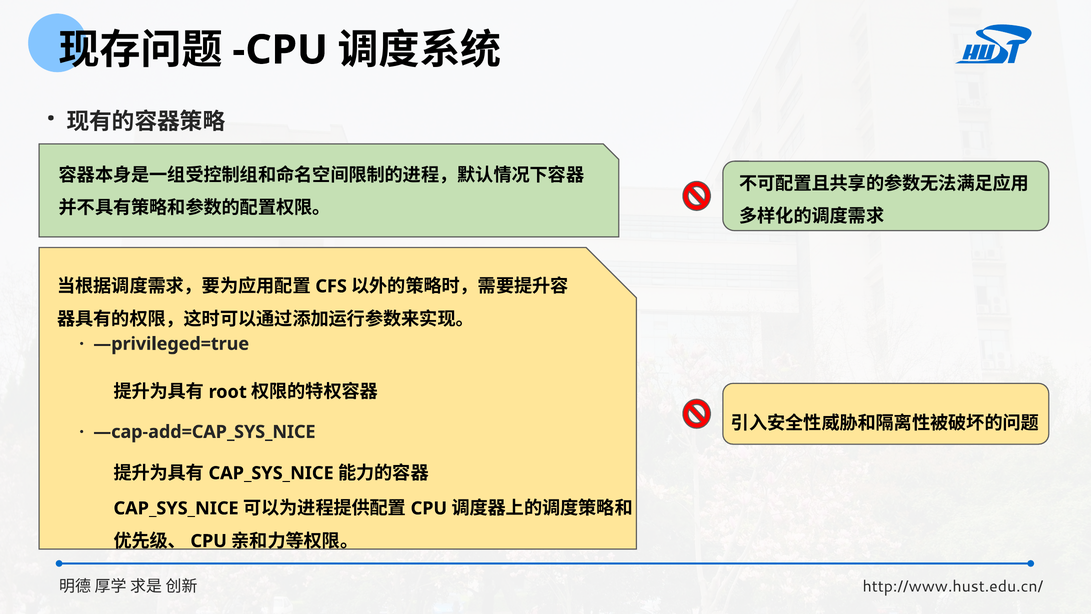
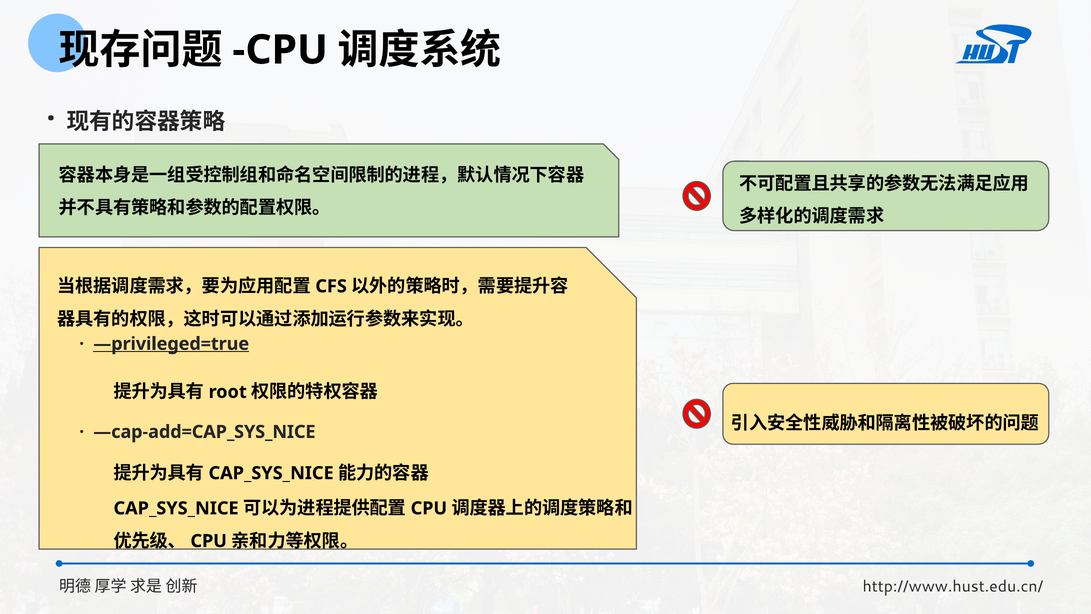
—privileged=true underline: none -> present (171, 344)
